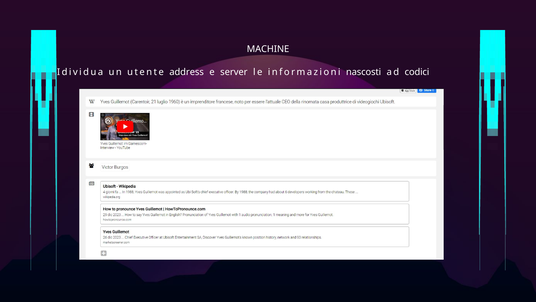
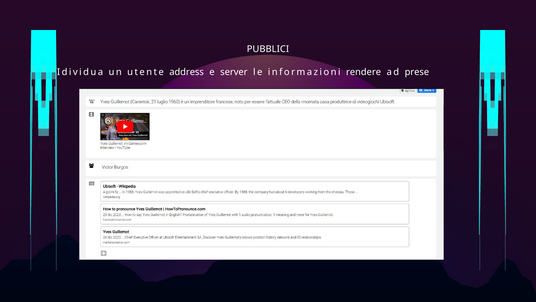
MACHINE: MACHINE -> PUBBLICI (268, 49)
nascosti: nascosti -> rendere (364, 72)
codici: codici -> prese (417, 72)
